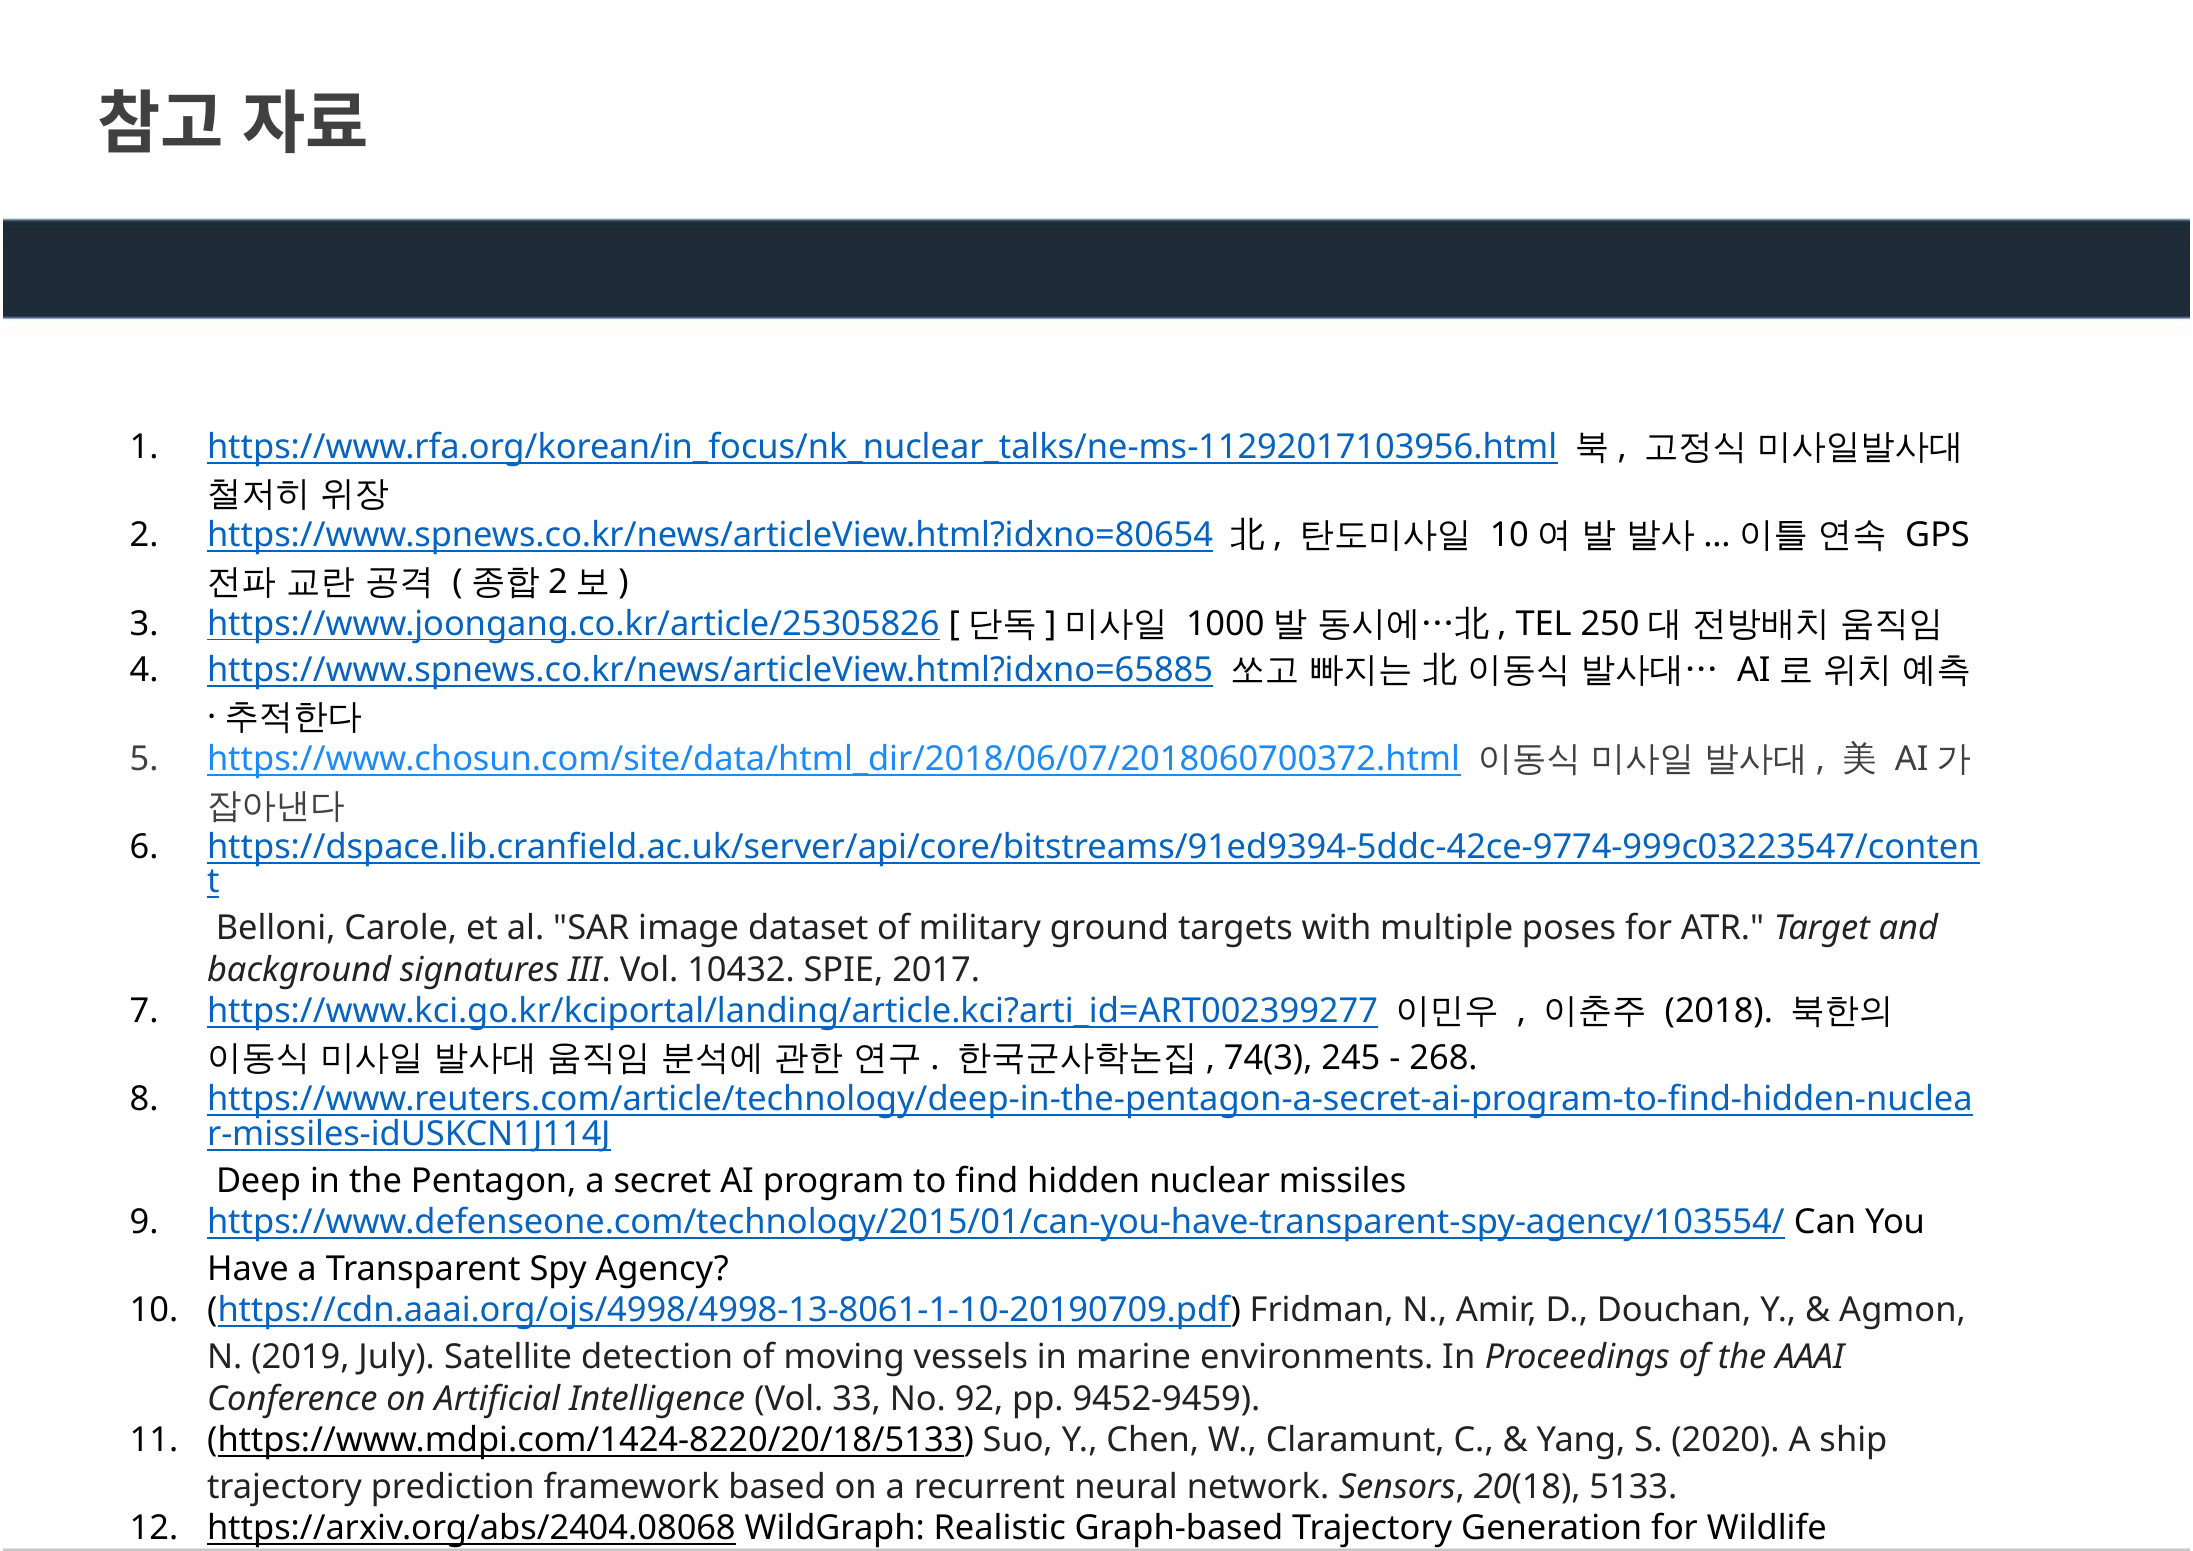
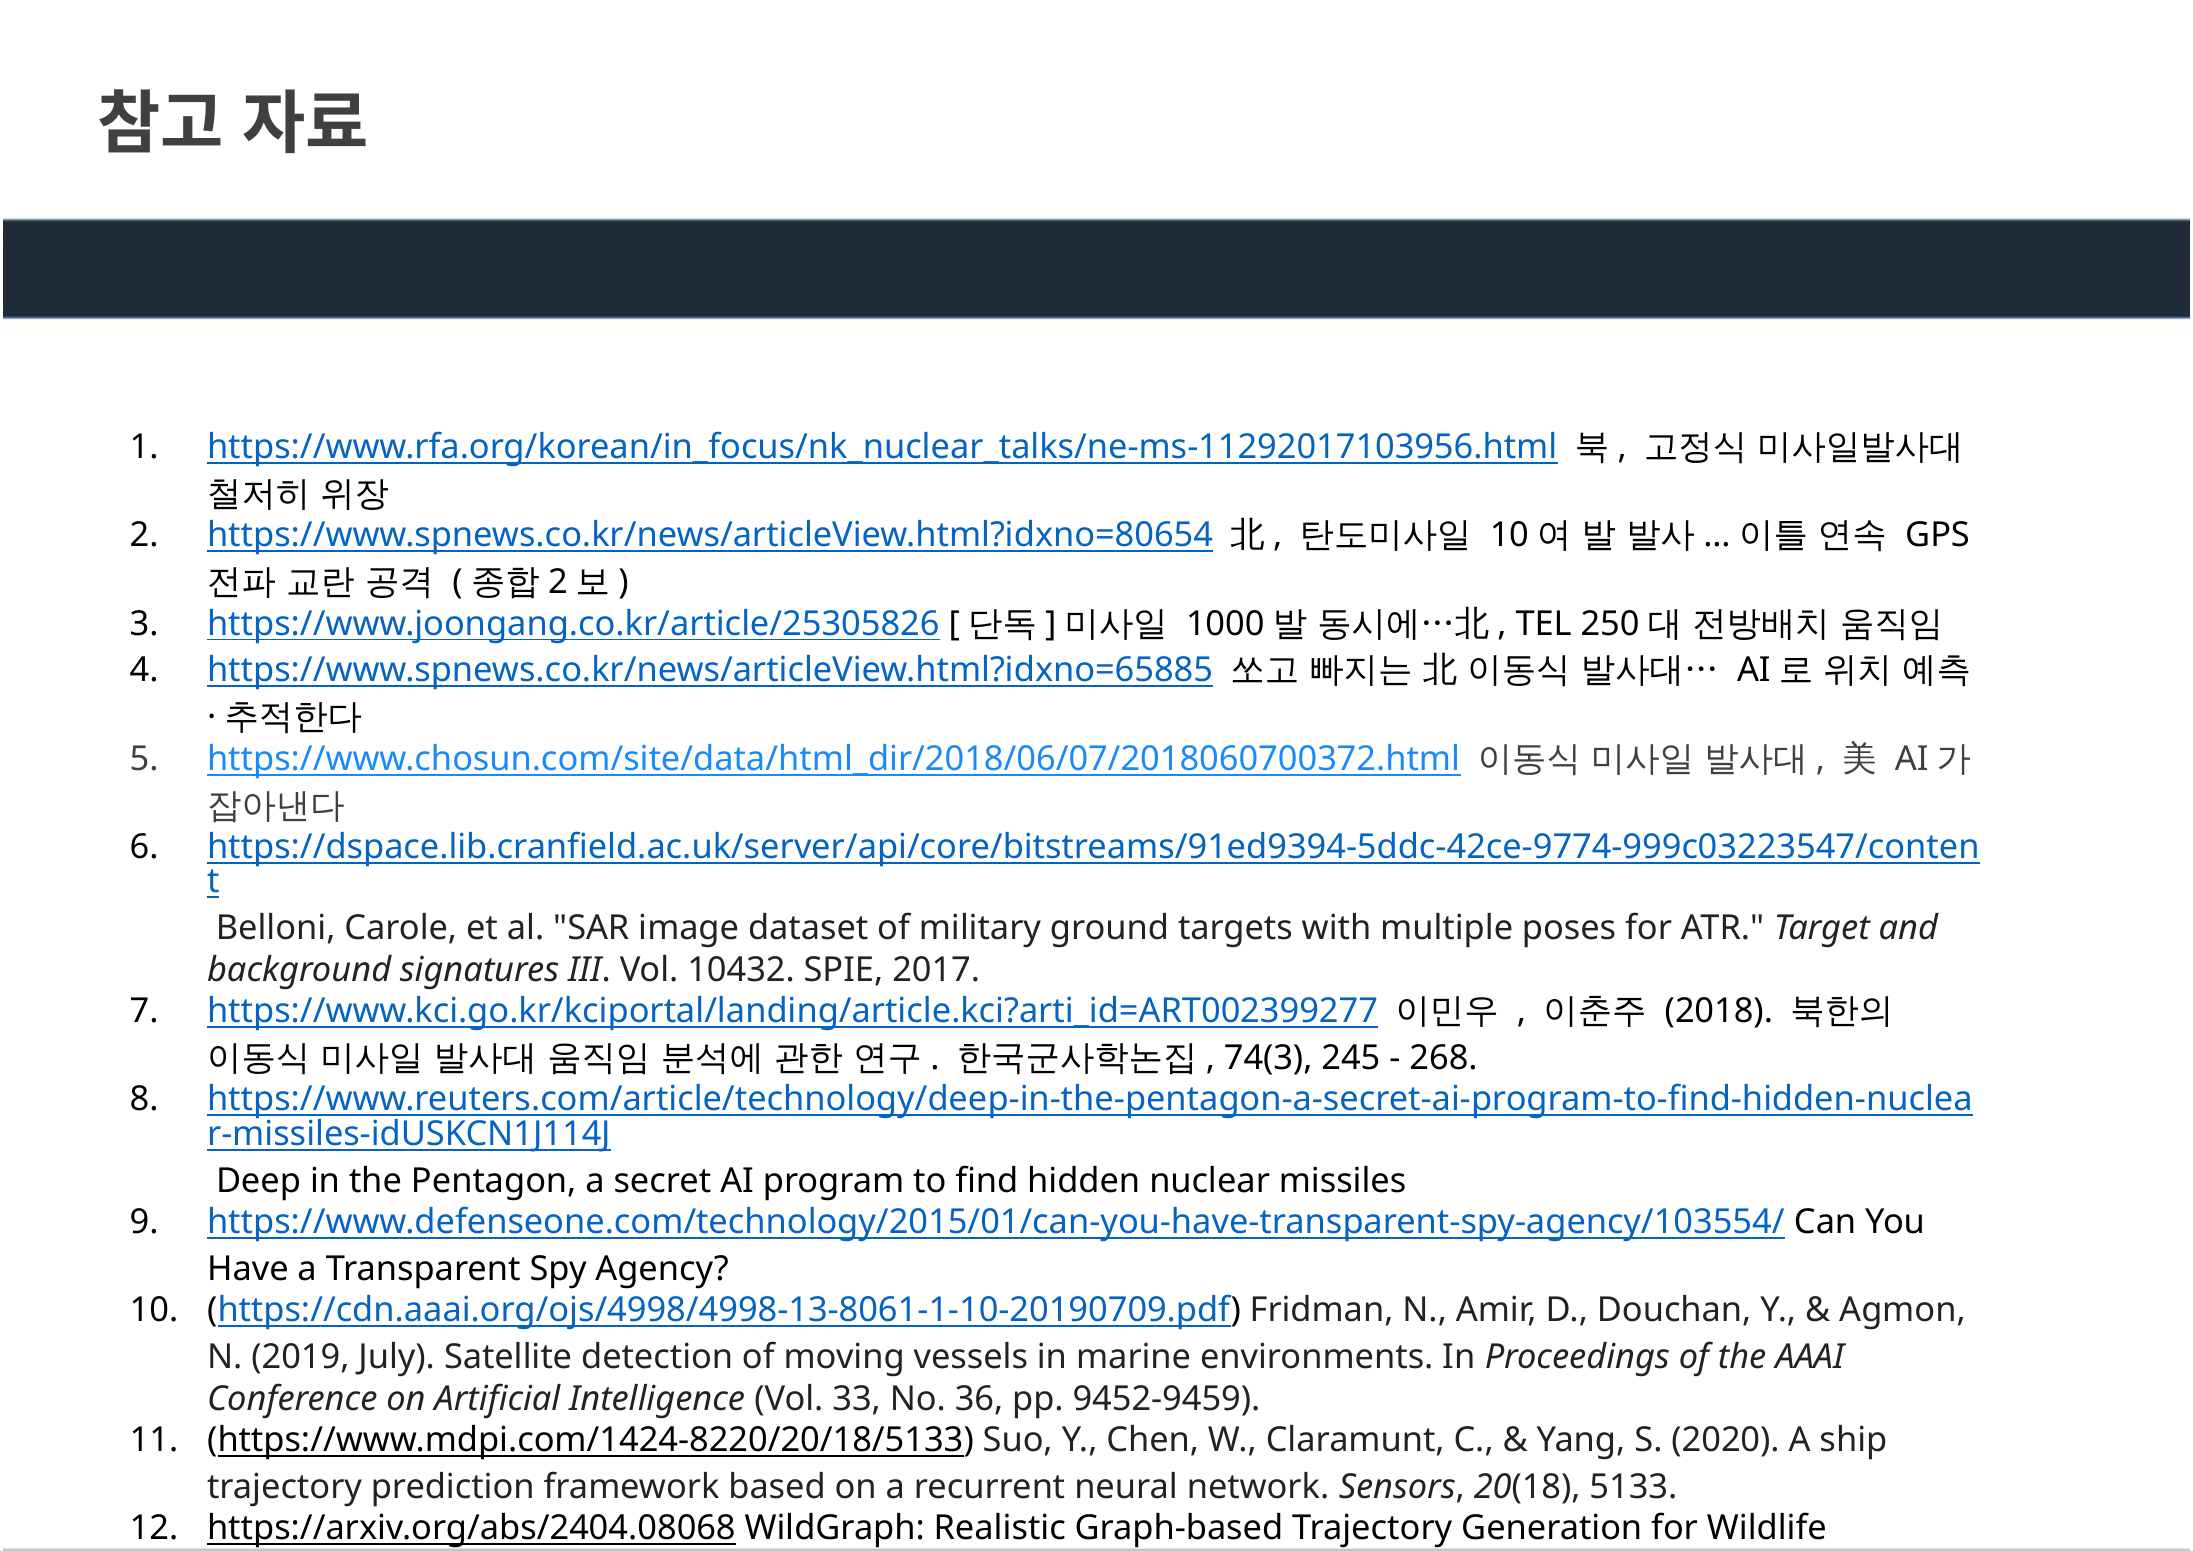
92: 92 -> 36 (979, 1398)
